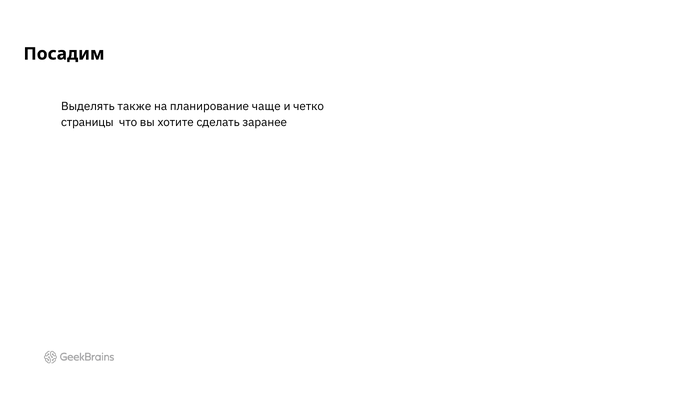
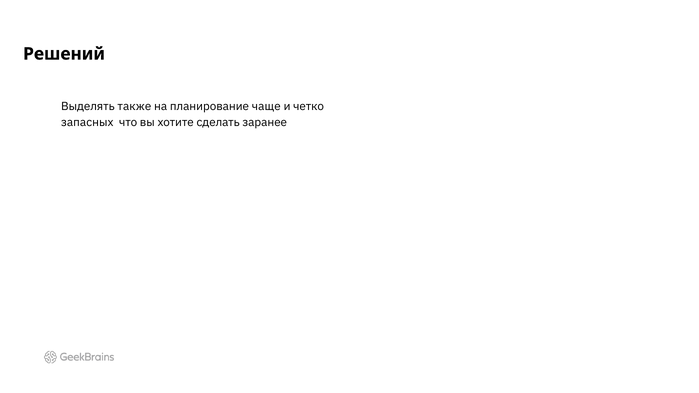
Посадим: Посадим -> Решений (64, 54)
страницы: страницы -> запасных (87, 123)
